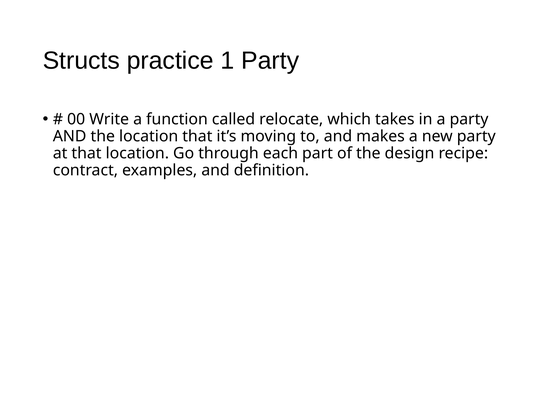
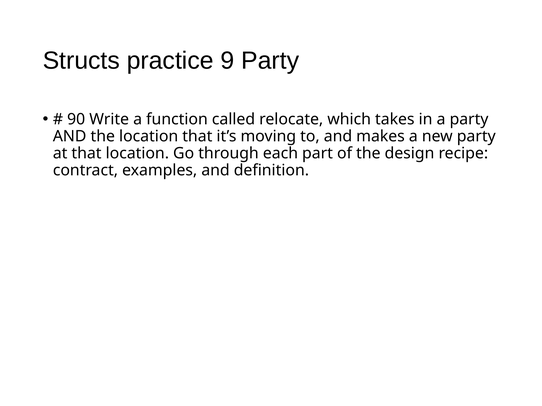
1: 1 -> 9 (227, 61)
00: 00 -> 90 (76, 119)
